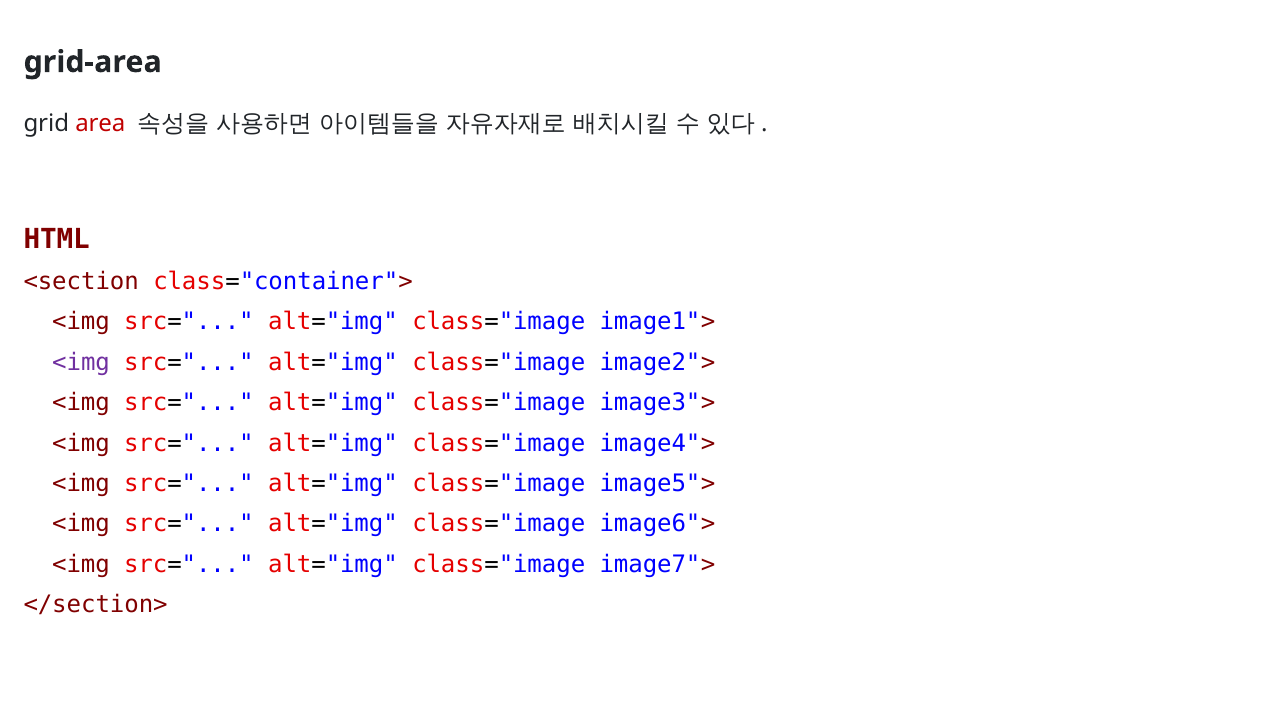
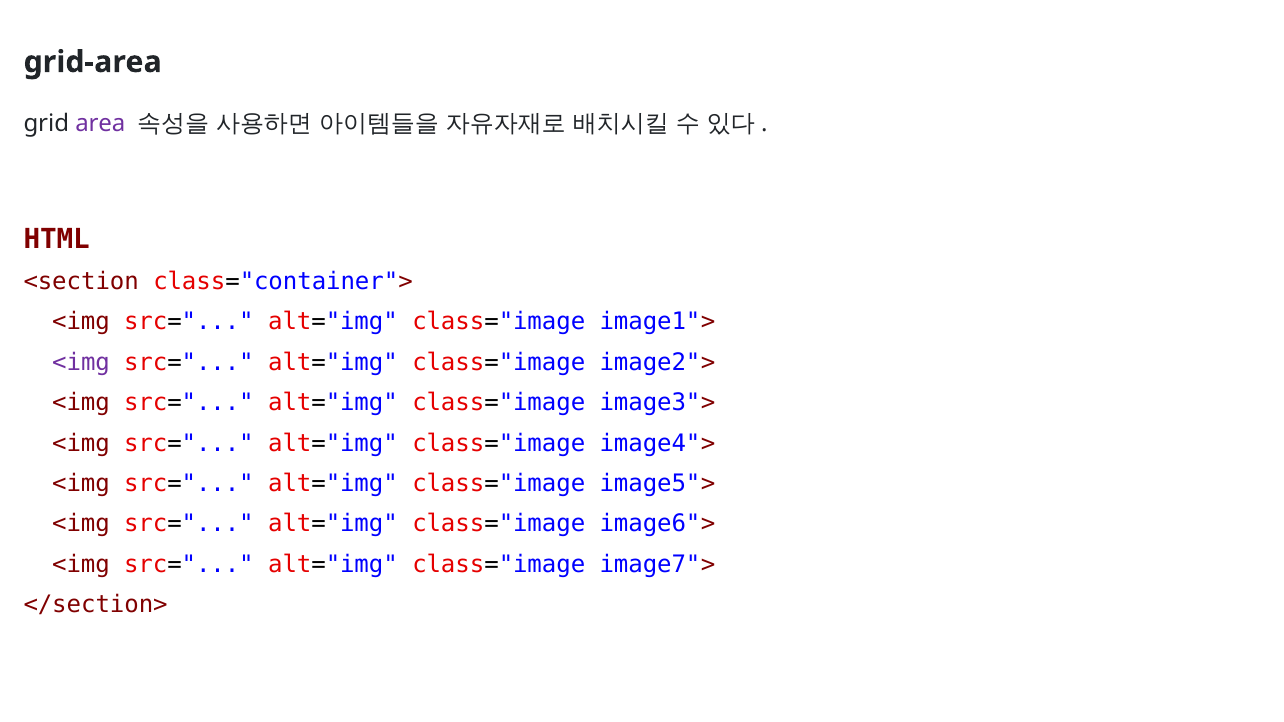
area colour: red -> purple (100, 124)
